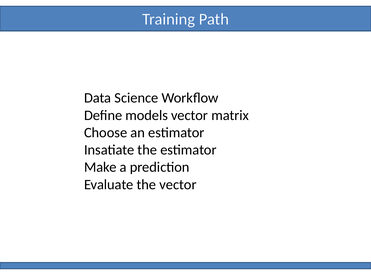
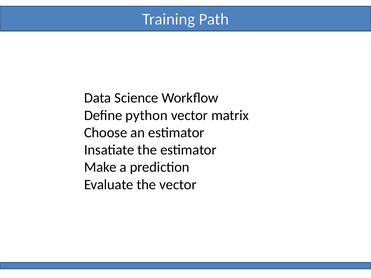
models: models -> python (147, 115)
